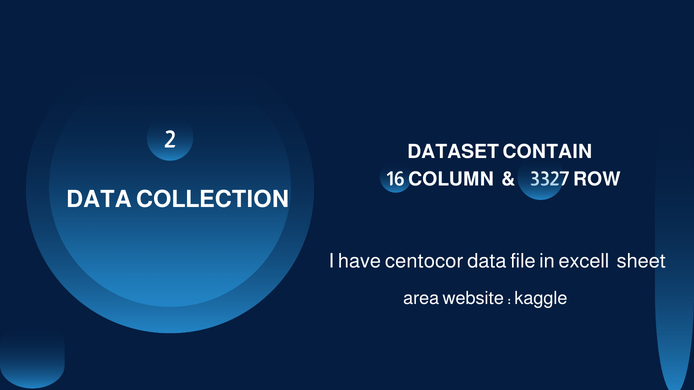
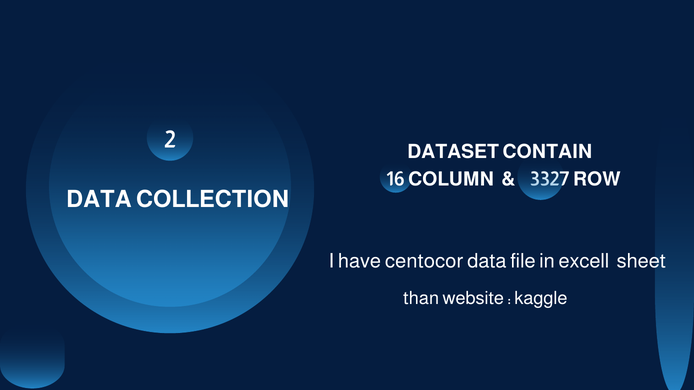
area: area -> than (421, 299)
